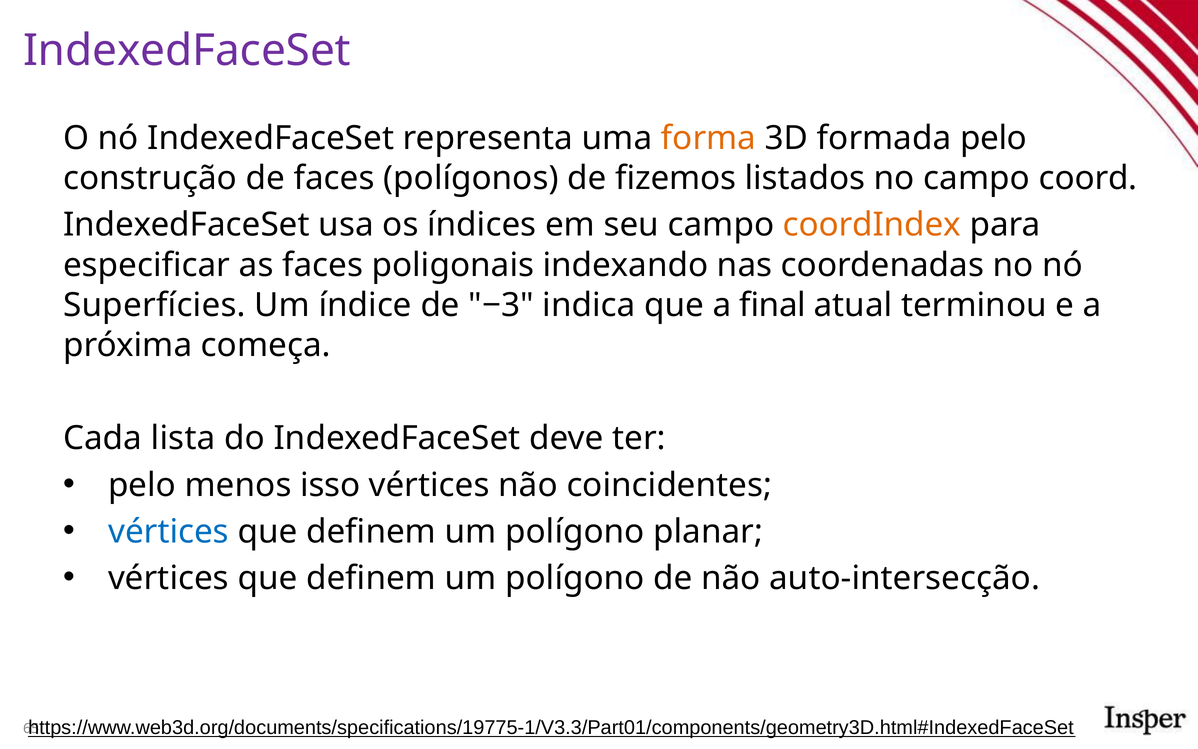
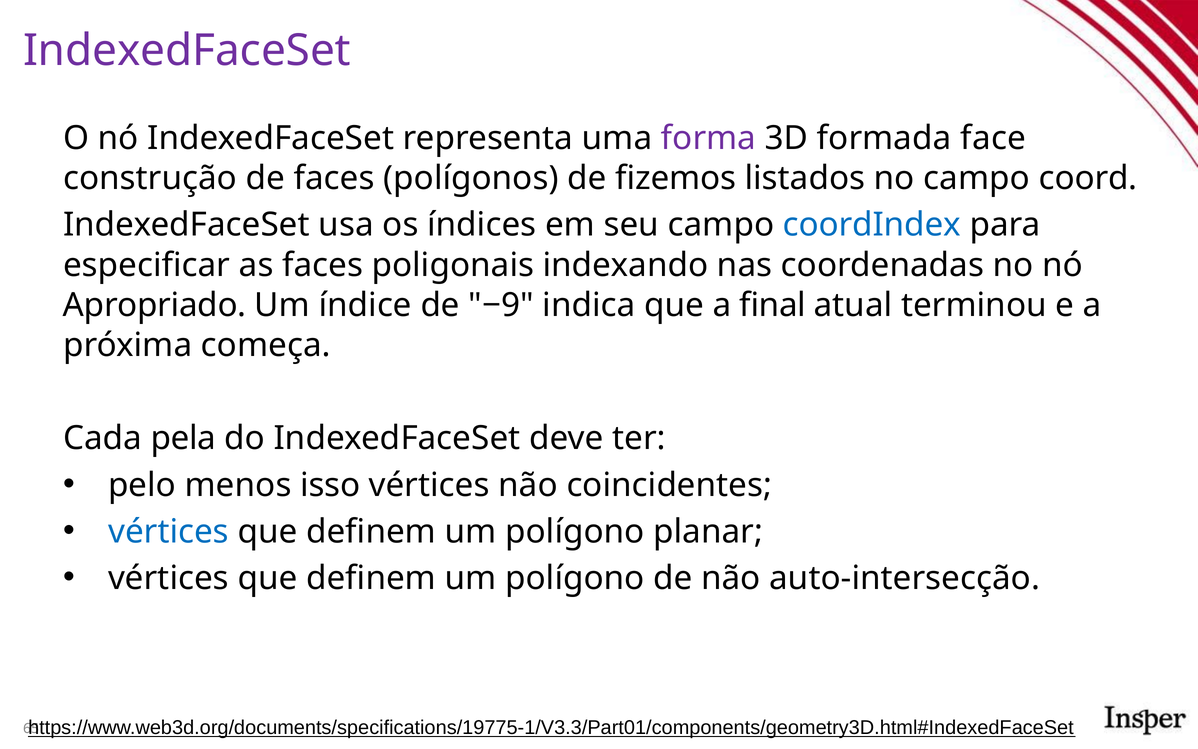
forma colour: orange -> purple (709, 138)
formada pelo: pelo -> face (993, 138)
coordIndex colour: orange -> blue (872, 225)
Superfícies: Superfícies -> Apropriado (155, 305)
−3: −3 -> −9 (501, 305)
lista: lista -> pela (183, 438)
